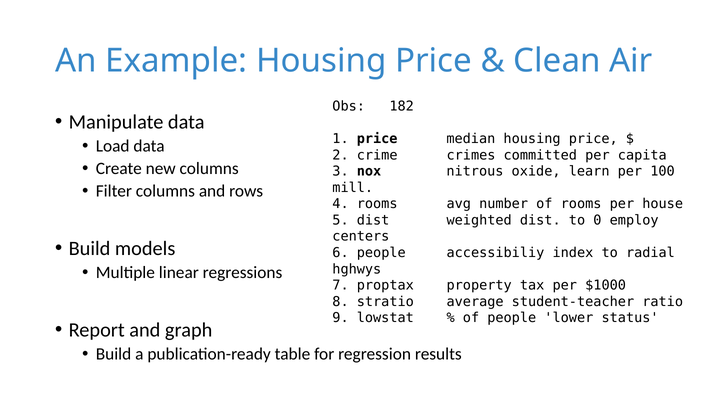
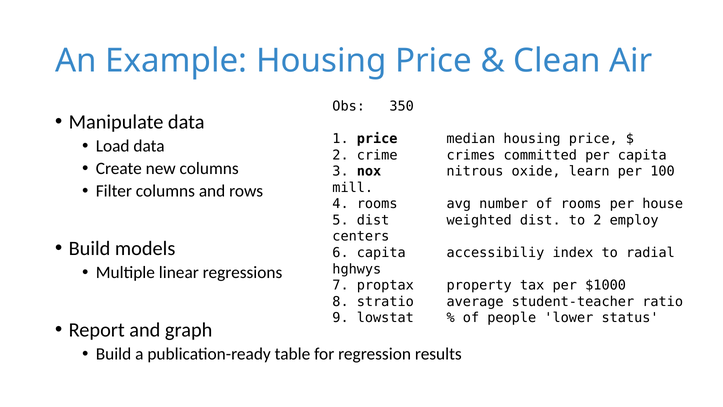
182: 182 -> 350 (402, 106)
to 0: 0 -> 2 (597, 220)
6 people: people -> capita (381, 253)
